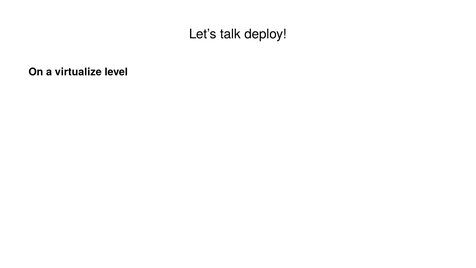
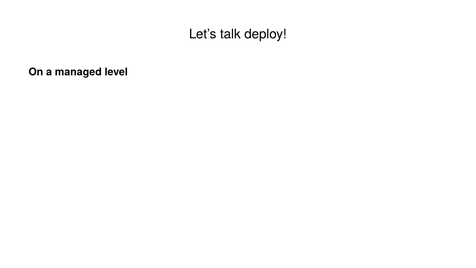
virtualize: virtualize -> managed (78, 72)
